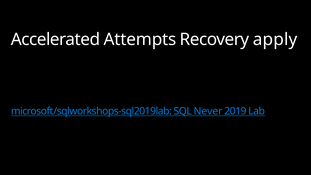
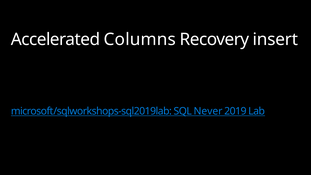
Attempts: Attempts -> Columns (140, 39)
apply: apply -> insert (275, 39)
